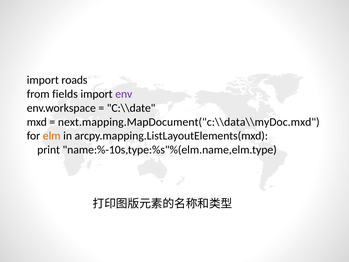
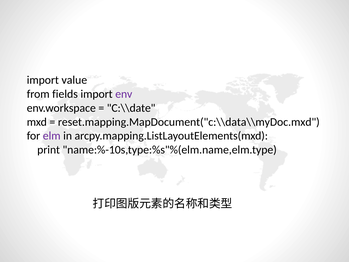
roads: roads -> value (74, 80)
next.mapping.MapDocument("c:\\data\\myDoc.mxd: next.mapping.MapDocument("c:\\data\\myDoc.mxd -> reset.mapping.MapDocument("c:\\data\\myDoc.mxd (189, 122)
elm colour: orange -> purple (52, 136)
